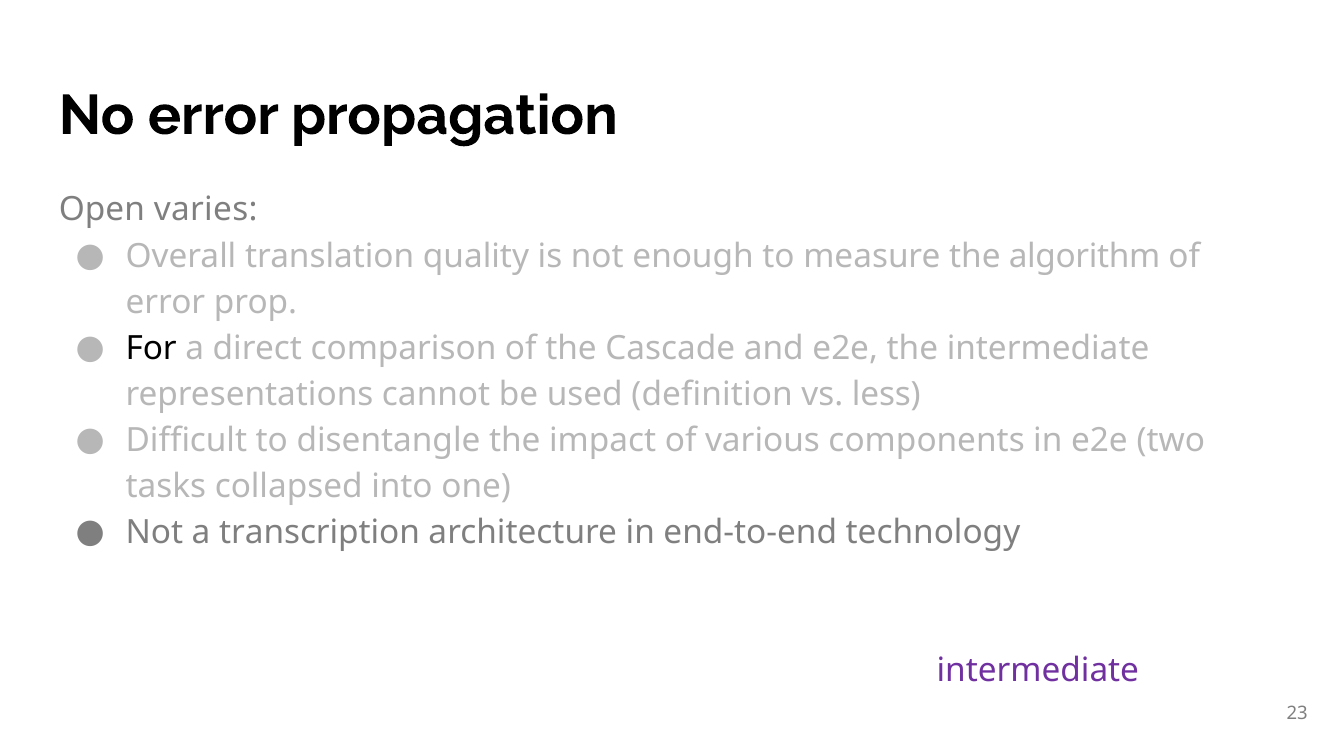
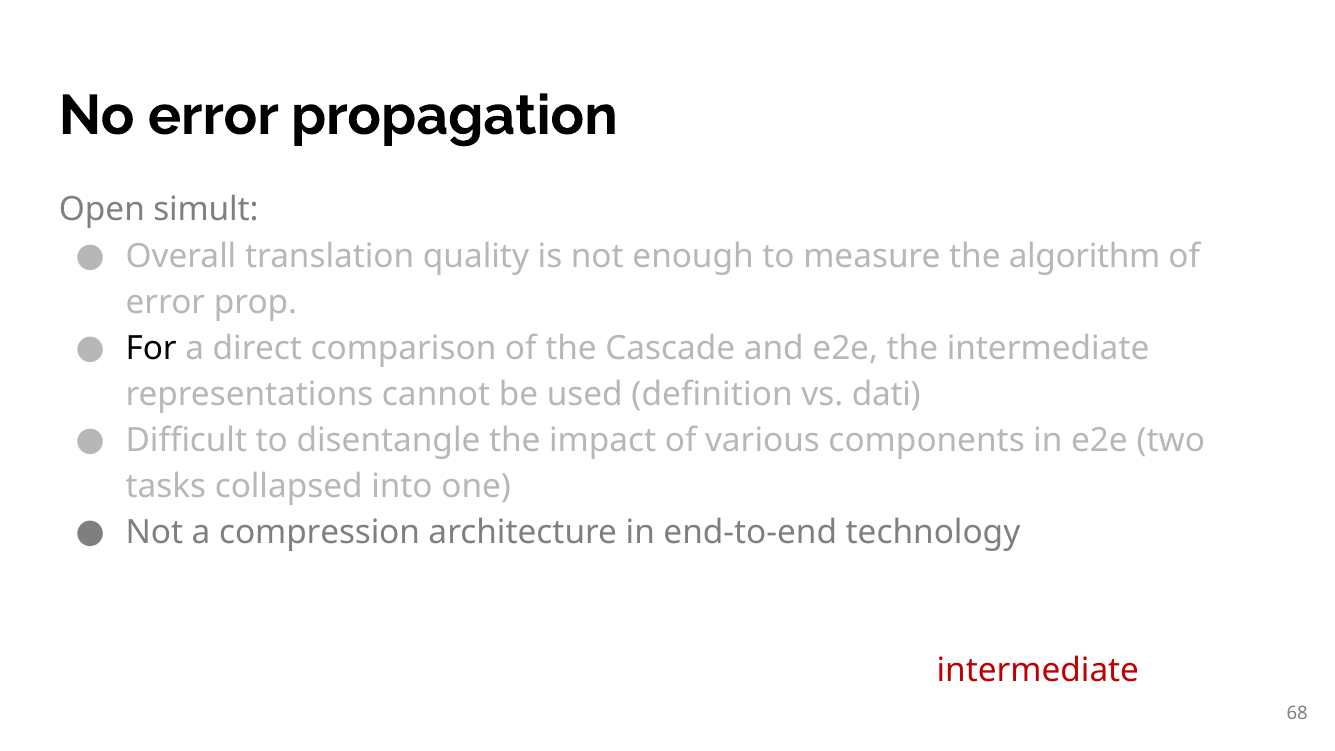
varies: varies -> simult (206, 210)
less: less -> dati (886, 394)
transcription: transcription -> compression (320, 532)
intermediate colour: purple -> red (1038, 670)
23: 23 -> 68 (1297, 713)
